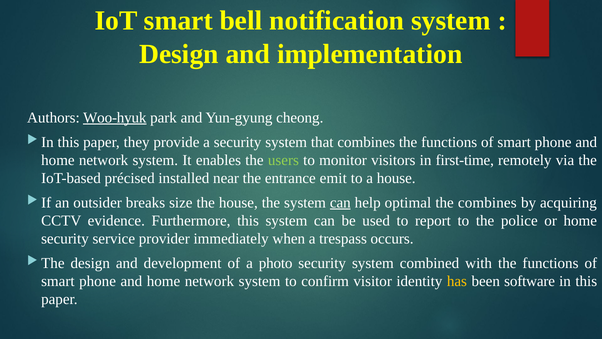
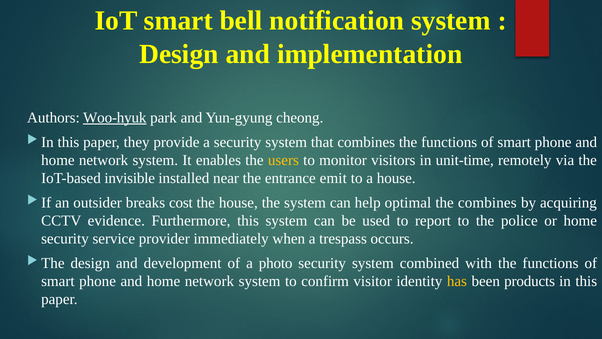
users colour: light green -> yellow (283, 160)
first-time: first-time -> unit-time (465, 160)
précised: précised -> invisible (130, 178)
size: size -> cost (181, 202)
can underline: present -> none (340, 202)
software: software -> products (530, 281)
